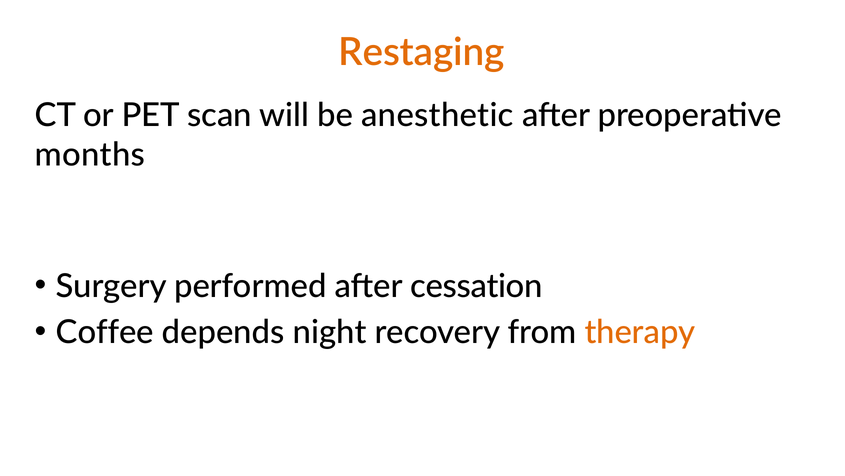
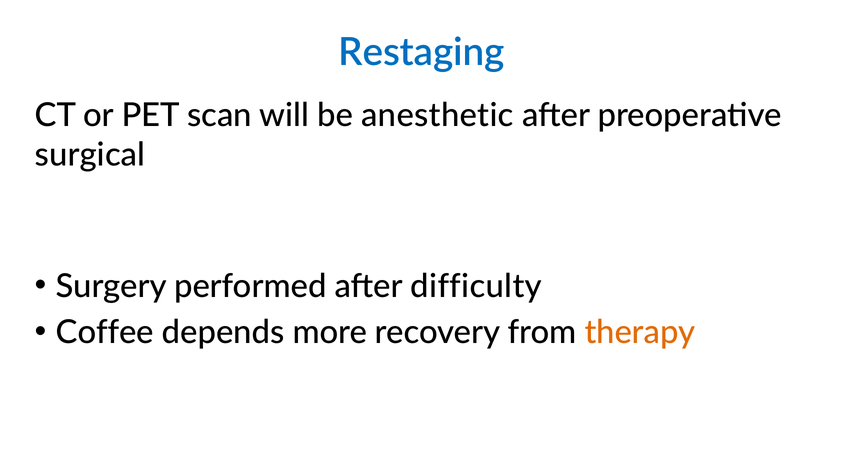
Restaging colour: orange -> blue (421, 52)
months: months -> surgical (90, 154)
cessation: cessation -> difficulty (476, 286)
night: night -> more (330, 332)
